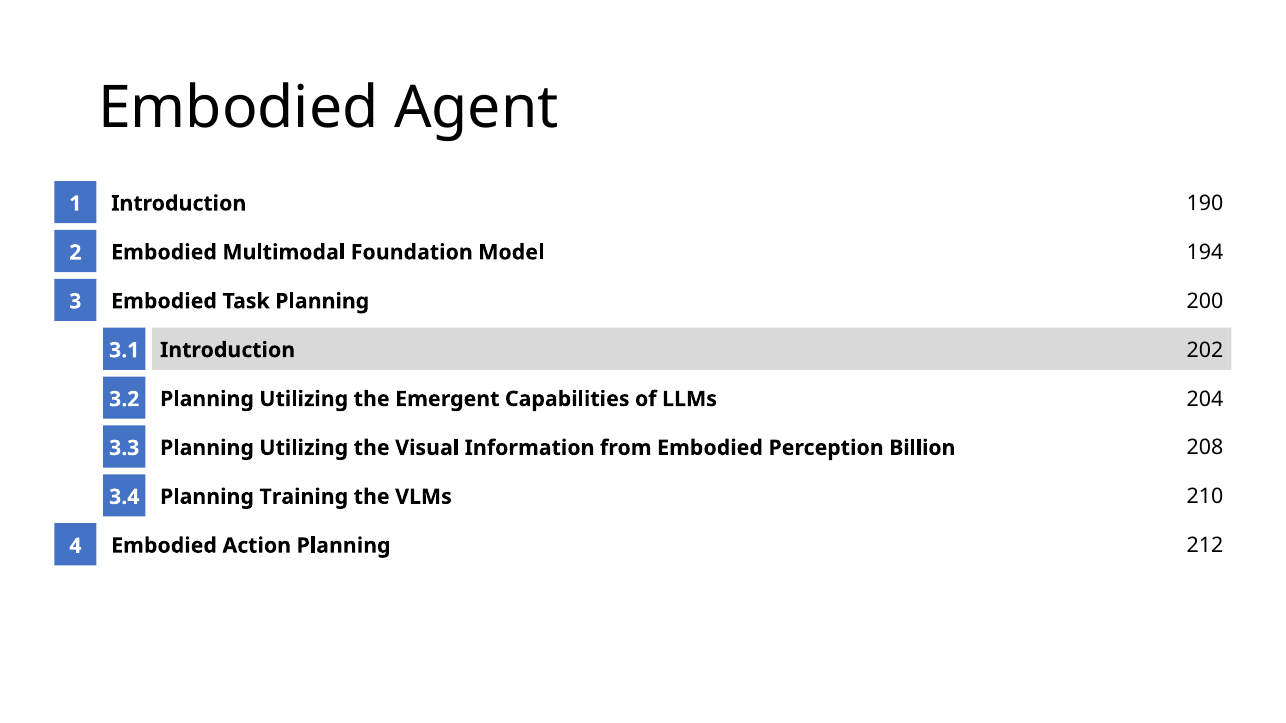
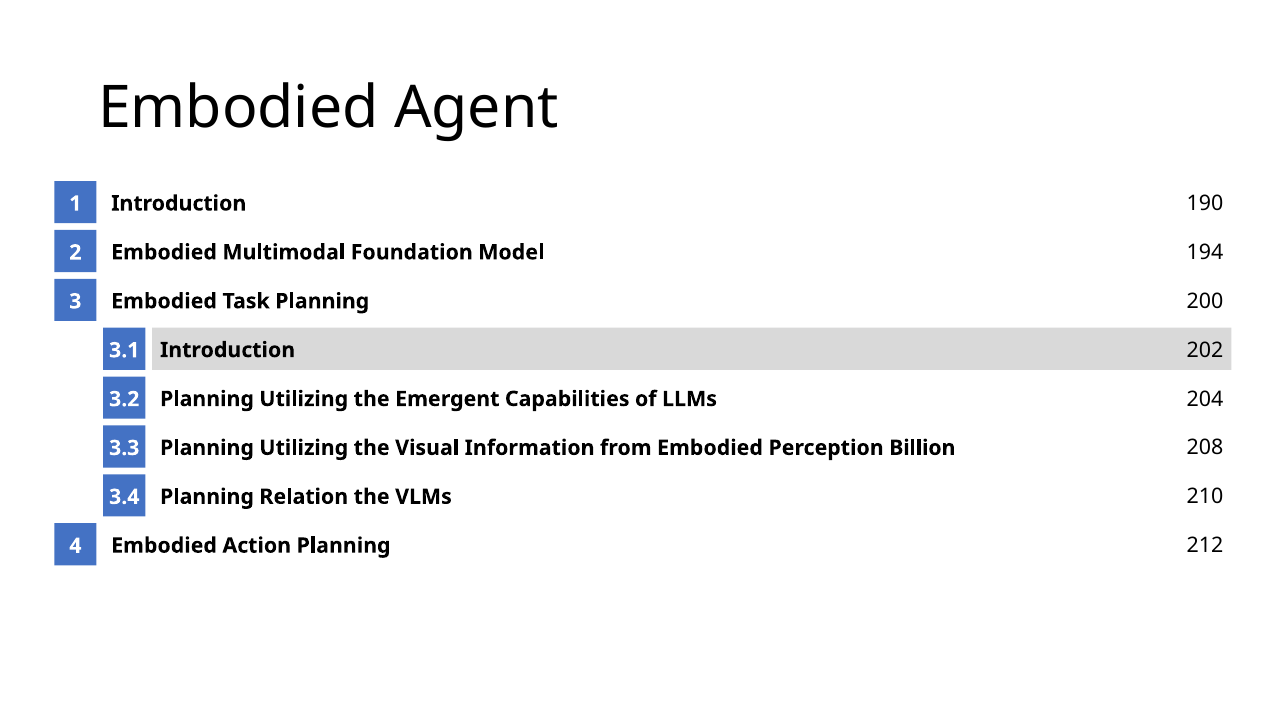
Training: Training -> Relation (304, 497)
